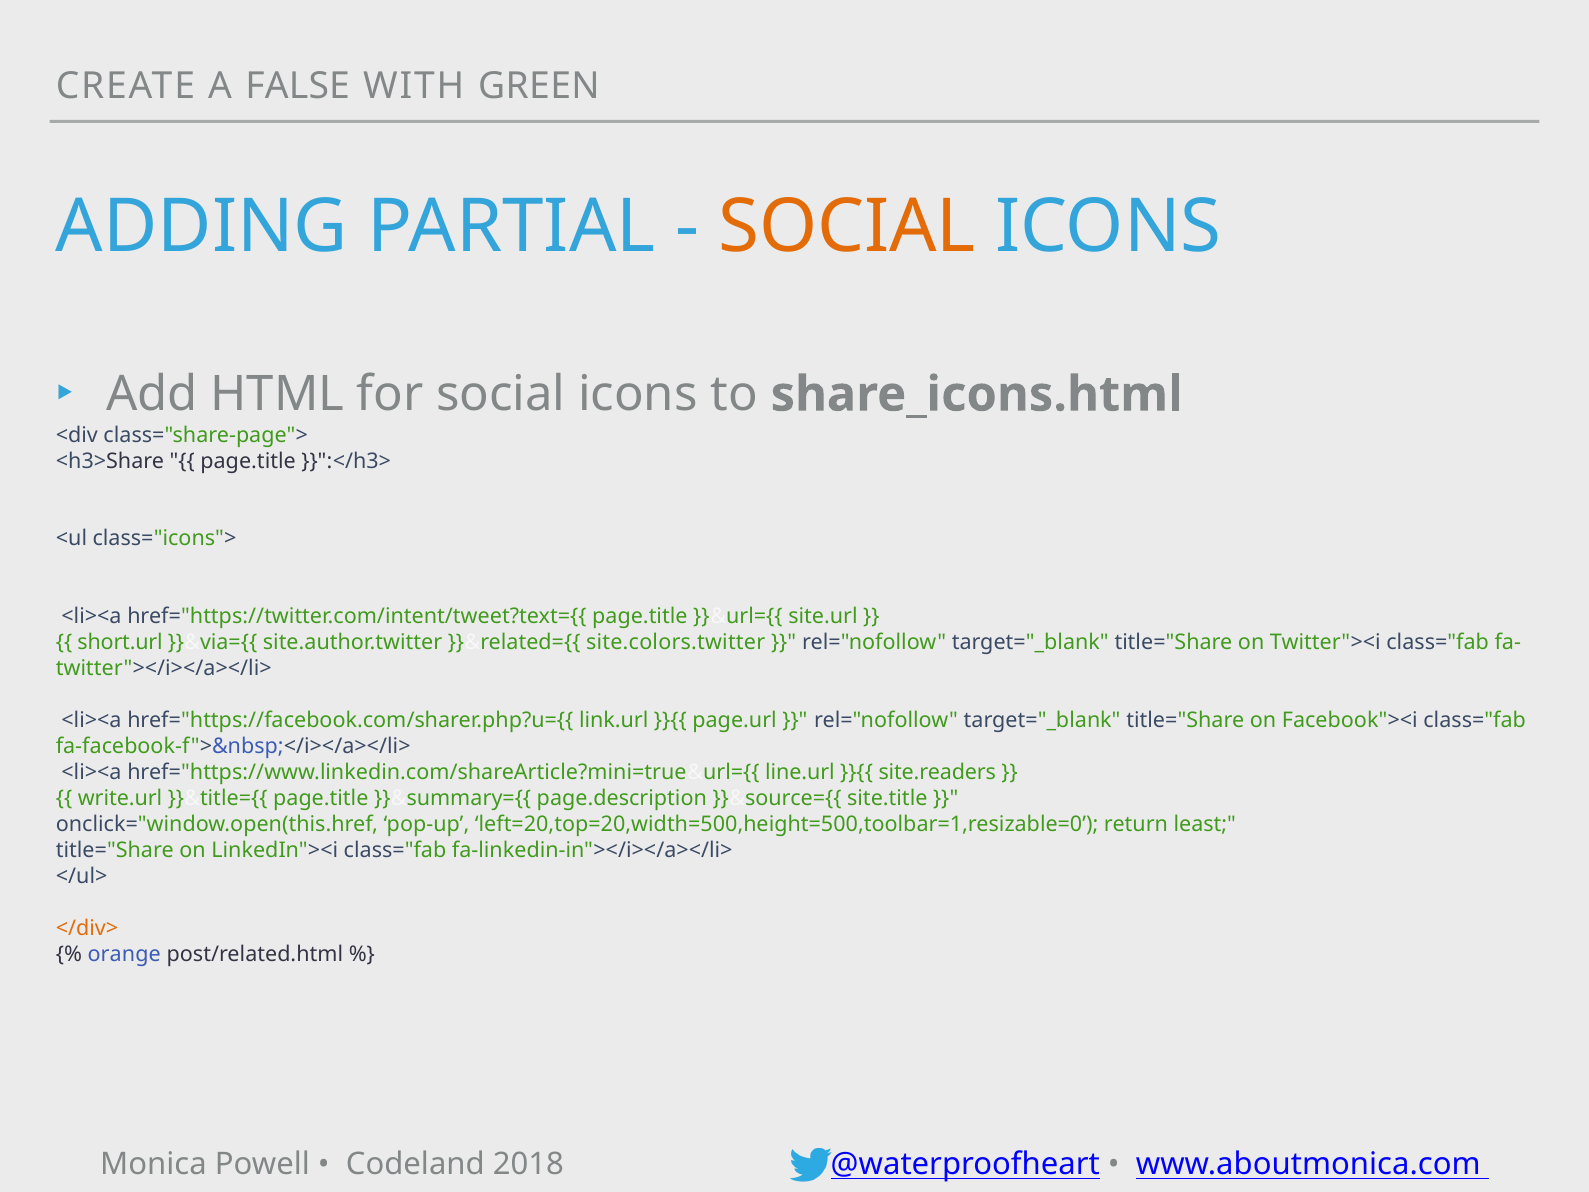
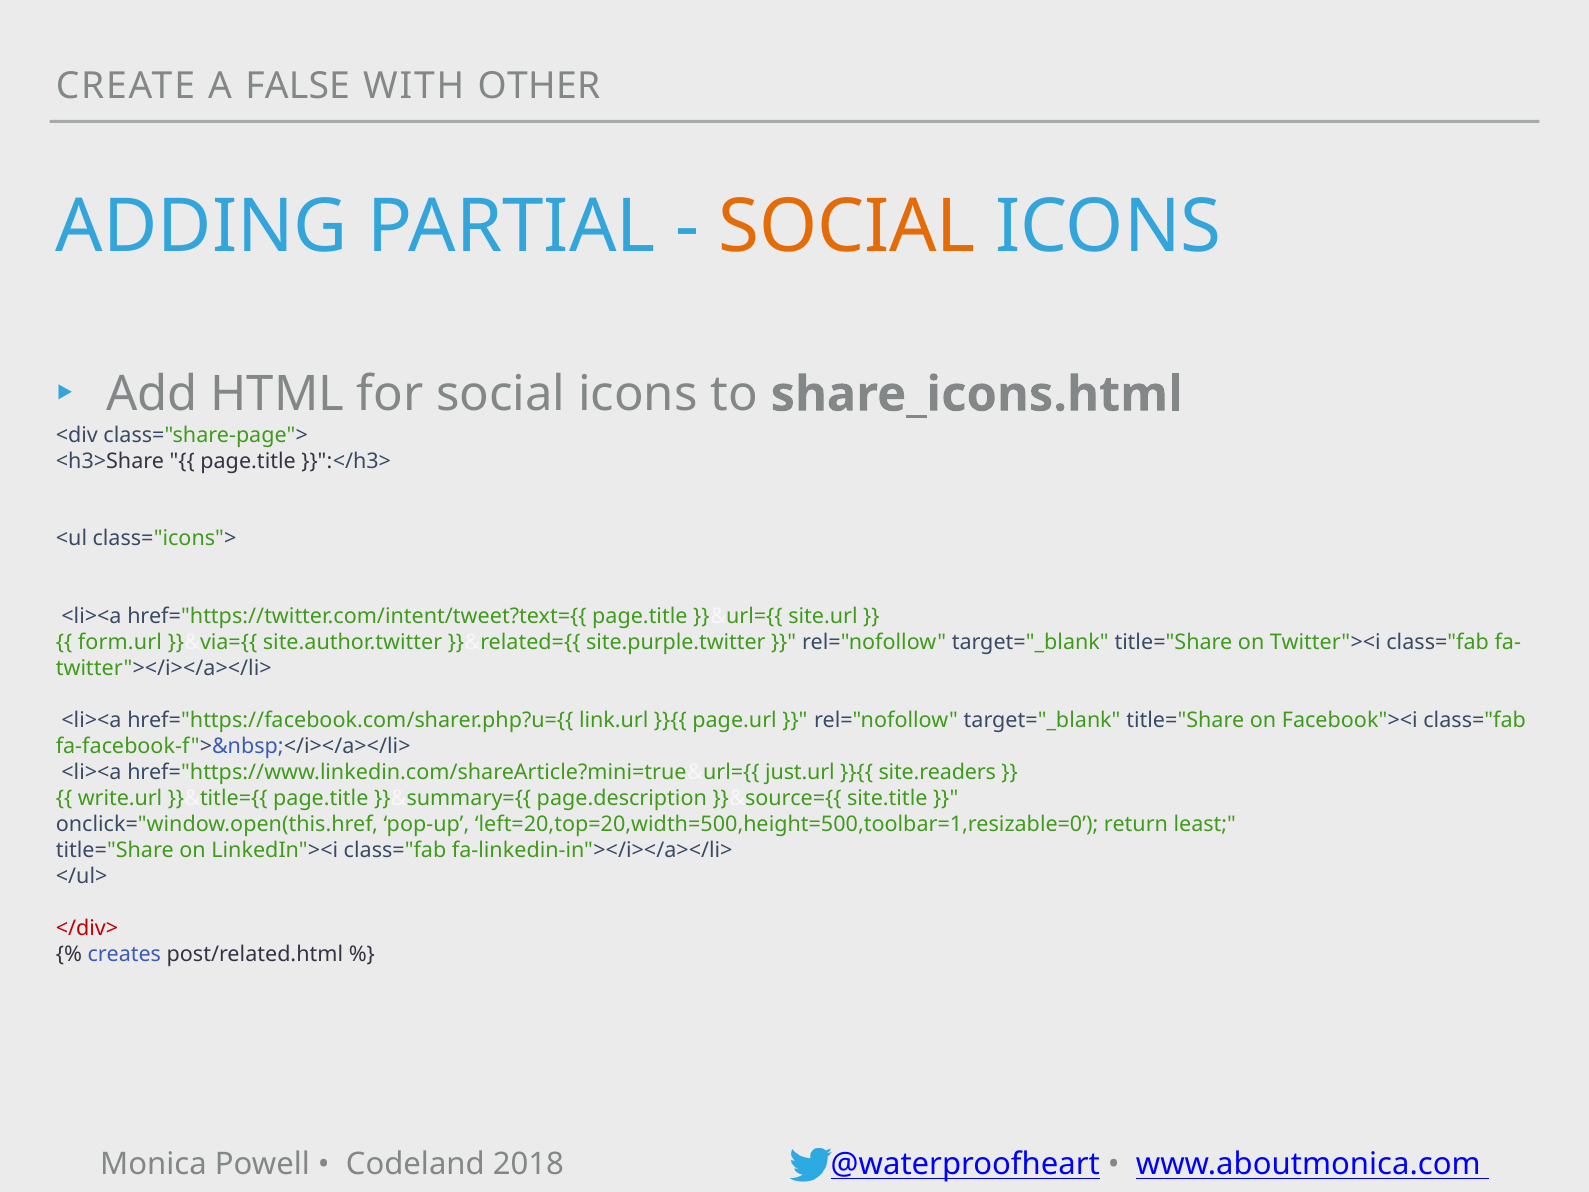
GREEN: GREEN -> OTHER (539, 86)
short.url: short.url -> form.url (120, 643)
site.colors.twitter: site.colors.twitter -> site.purple.twitter (676, 643)
line.url: line.url -> just.url (800, 772)
</div> colour: orange -> red (87, 928)
orange: orange -> creates (124, 954)
